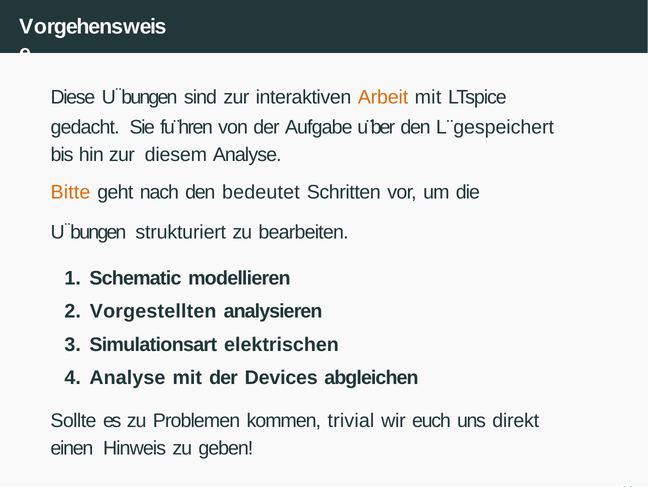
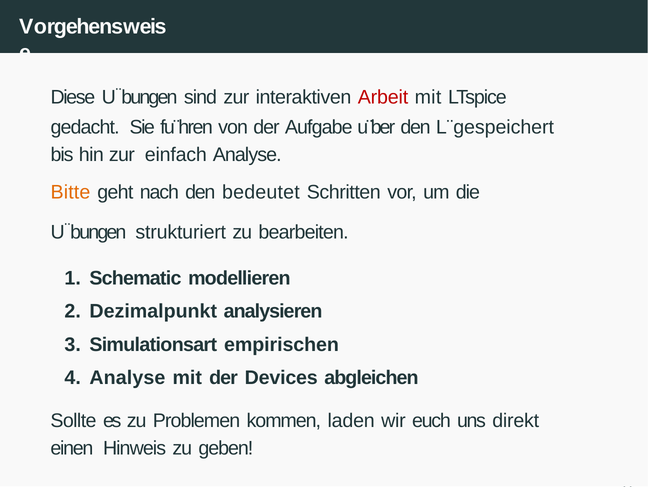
Arbeit colour: orange -> red (383, 97)
diesem: diesem -> einfach (176, 155)
Vorgestellten: Vorgestellten -> Dezimalpunkt (153, 311)
elektrischen: elektrischen -> empirischen (282, 344)
trivial: trivial -> laden (351, 420)
